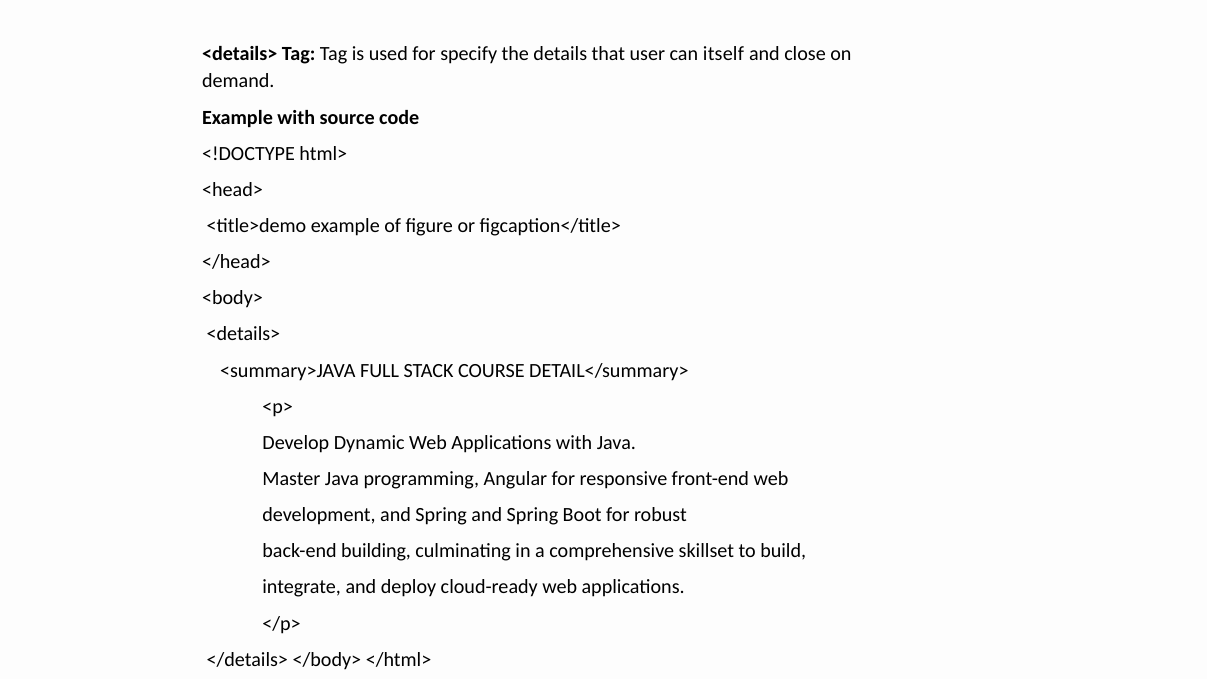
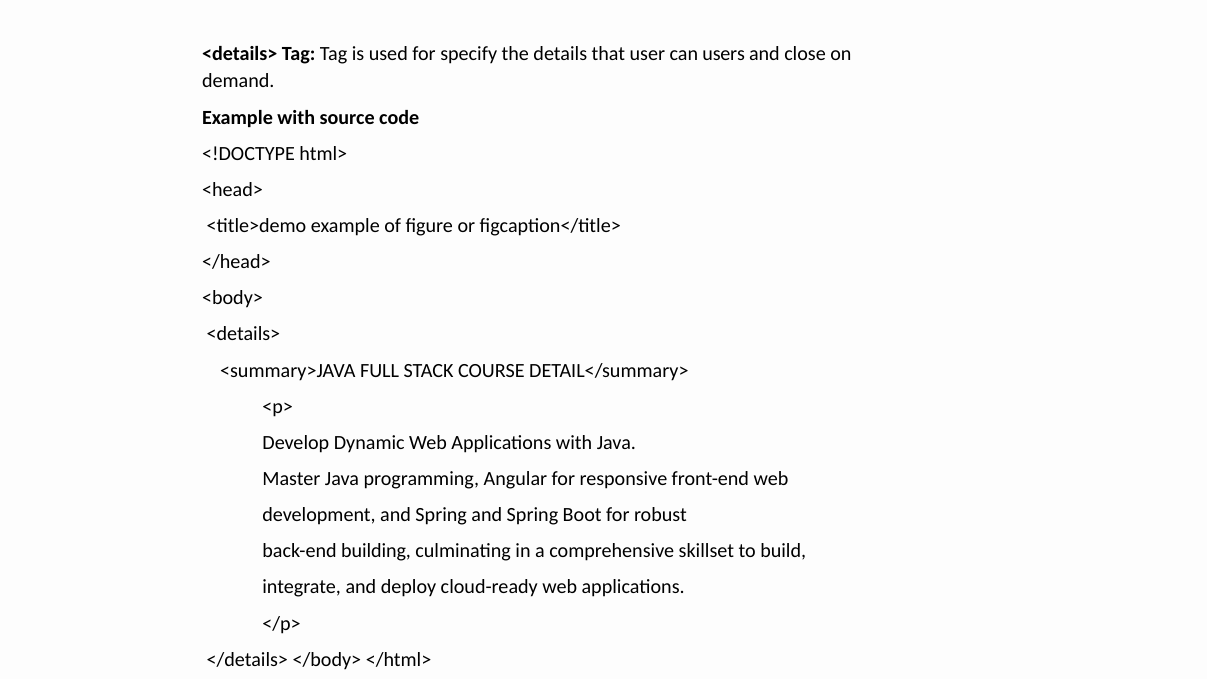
itself: itself -> users (724, 53)
